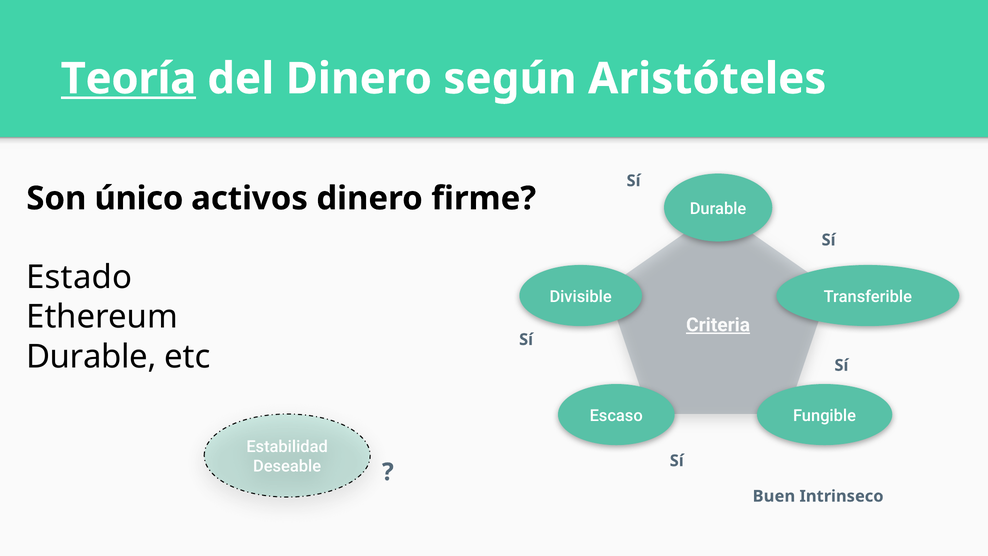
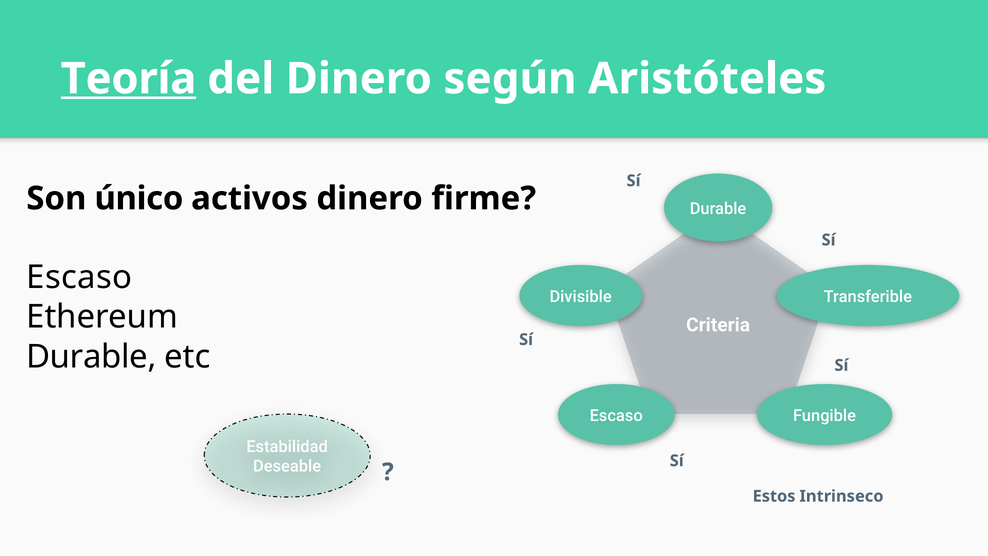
Estado: Estado -> Escaso (79, 277)
Criteria underline: present -> none (718, 325)
Buen: Buen -> Estos (774, 496)
